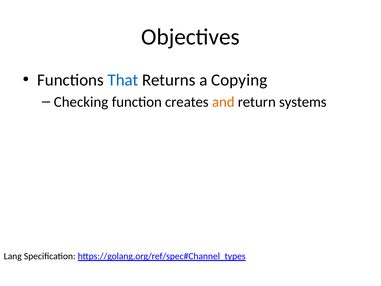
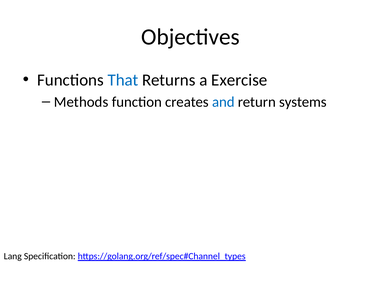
Copying: Copying -> Exercise (239, 80)
Checking: Checking -> Methods (81, 102)
and colour: orange -> blue (223, 102)
